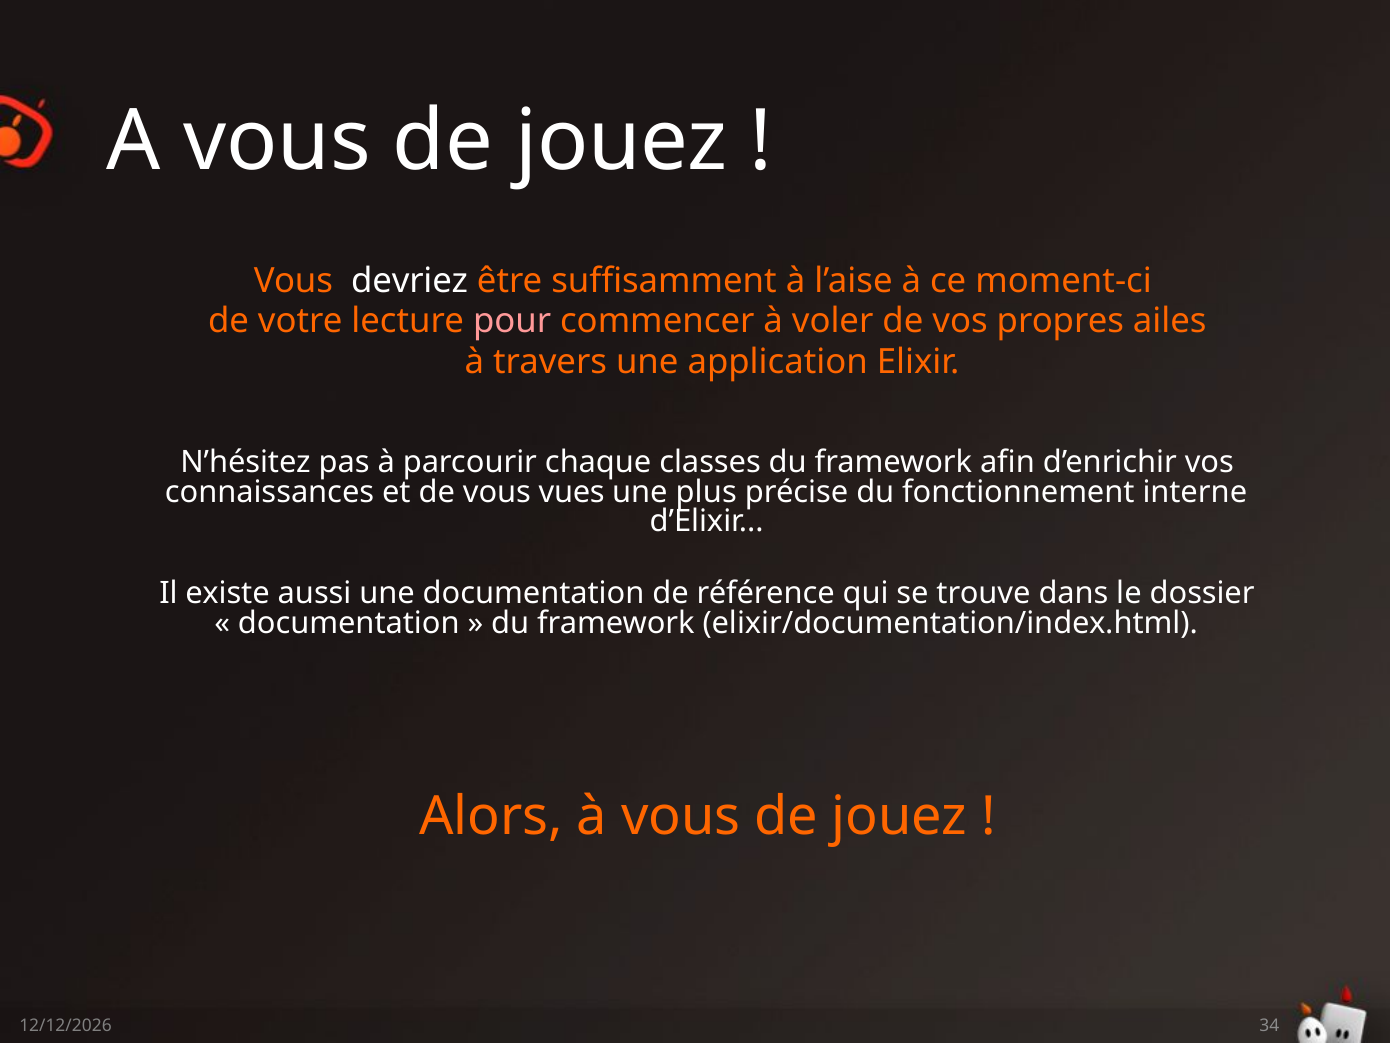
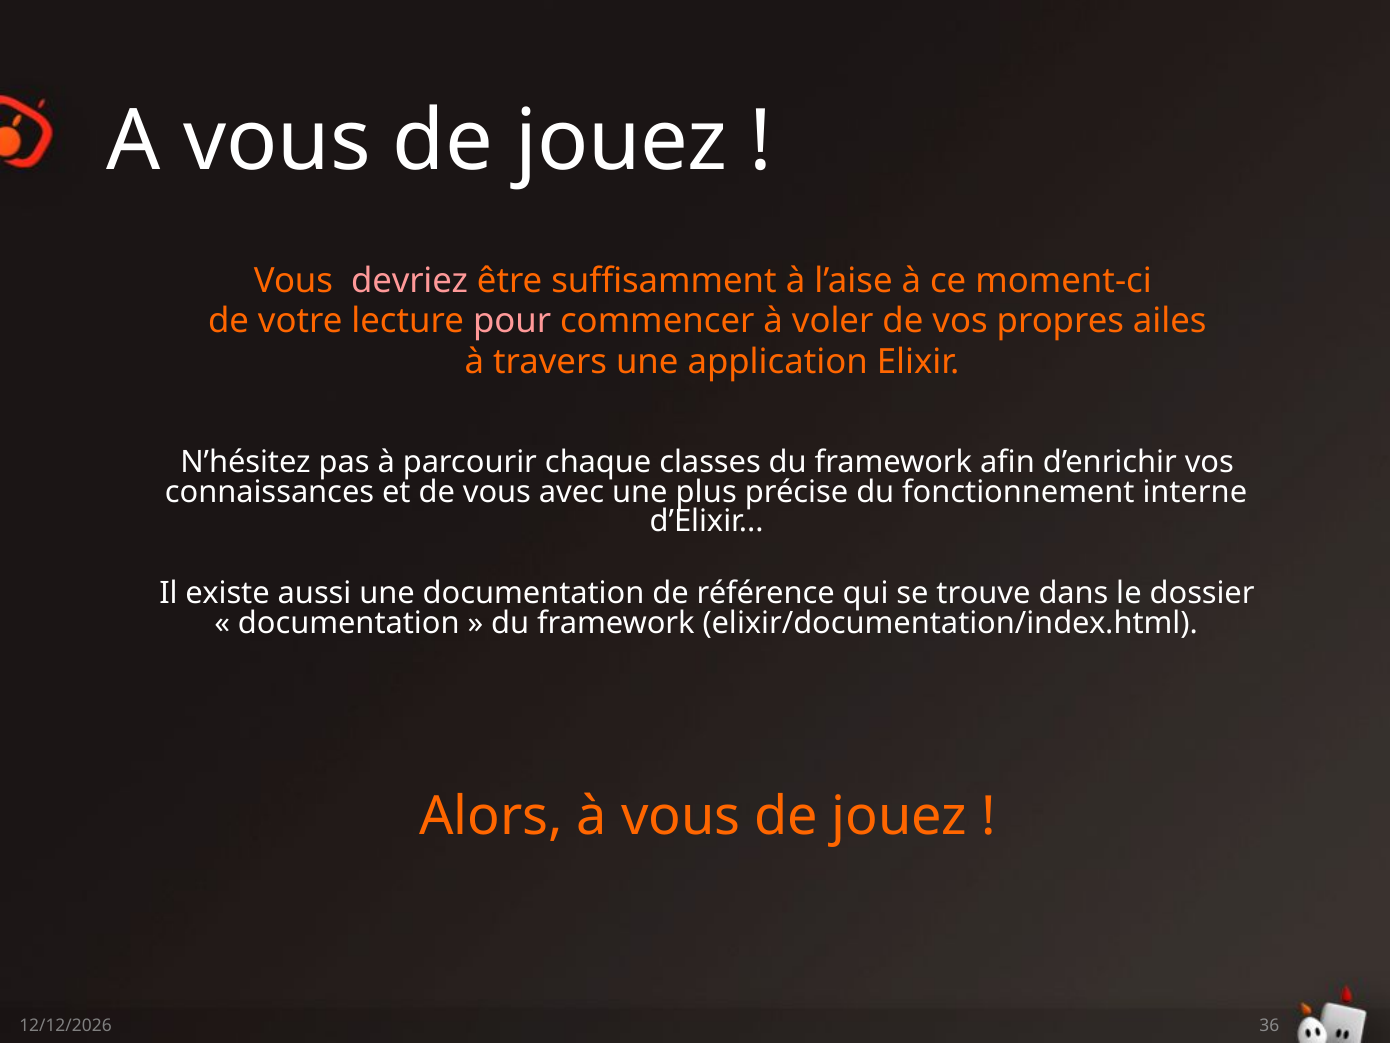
devriez colour: white -> pink (410, 281)
vues: vues -> avec (571, 492)
34: 34 -> 36 (1269, 1025)
